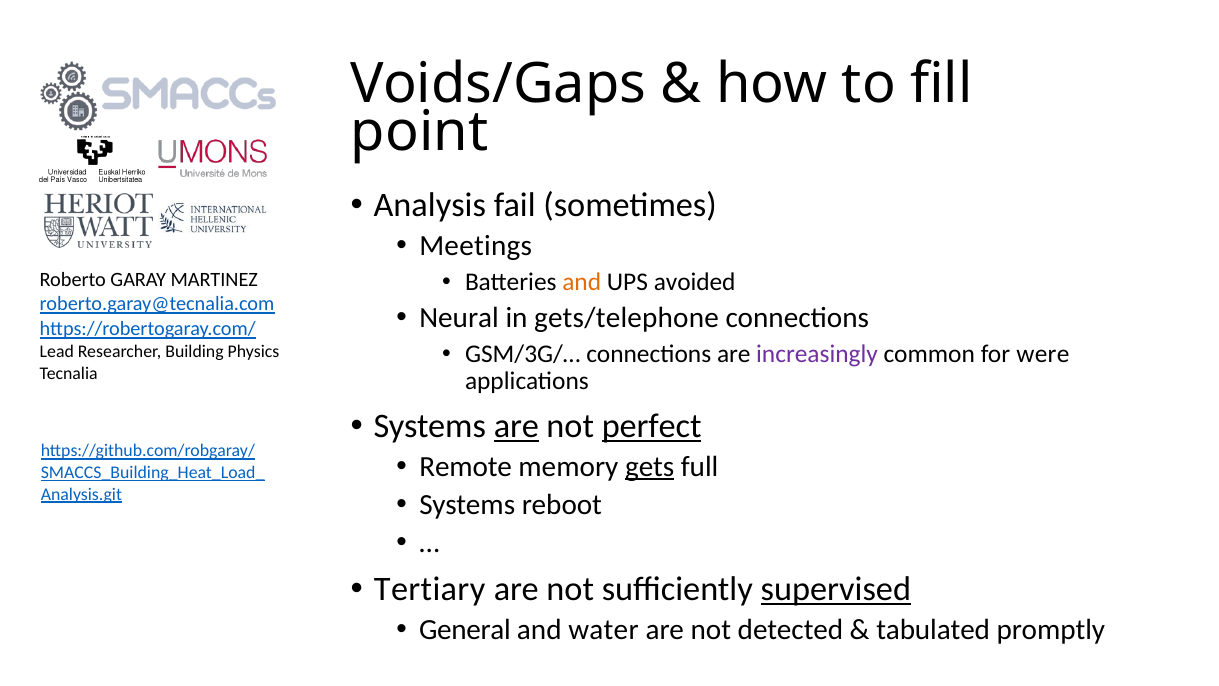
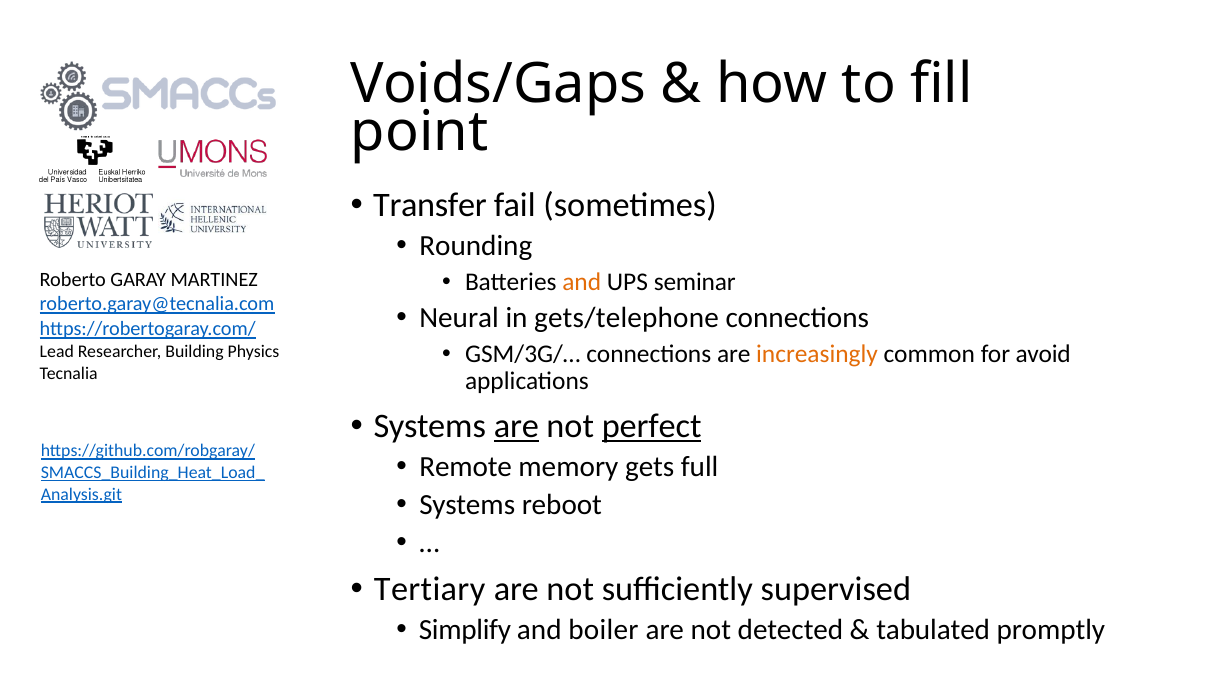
Analysis: Analysis -> Transfer (430, 205)
Meetings: Meetings -> Rounding (476, 246)
avoided: avoided -> seminar (695, 282)
increasingly colour: purple -> orange (817, 354)
were: were -> avoid (1043, 354)
gets underline: present -> none (650, 467)
supervised underline: present -> none (836, 589)
General: General -> Simplify (465, 630)
water: water -> boiler (603, 630)
